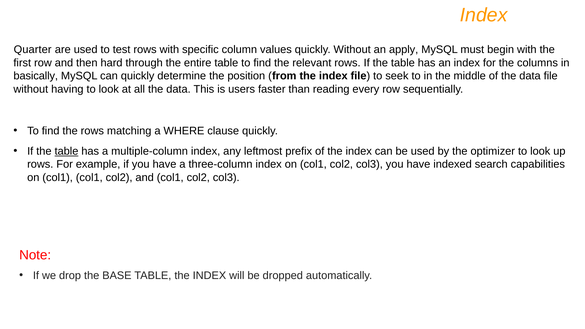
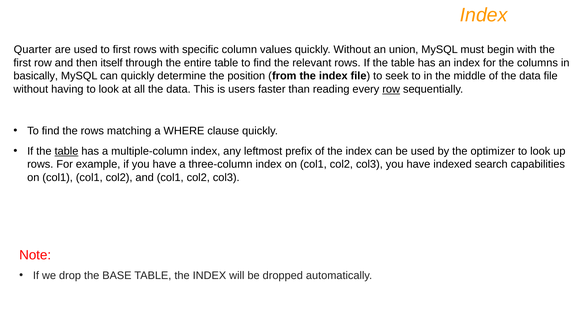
to test: test -> first (122, 50)
apply: apply -> union (404, 50)
hard: hard -> itself (112, 63)
row underline: none -> present (391, 89)
